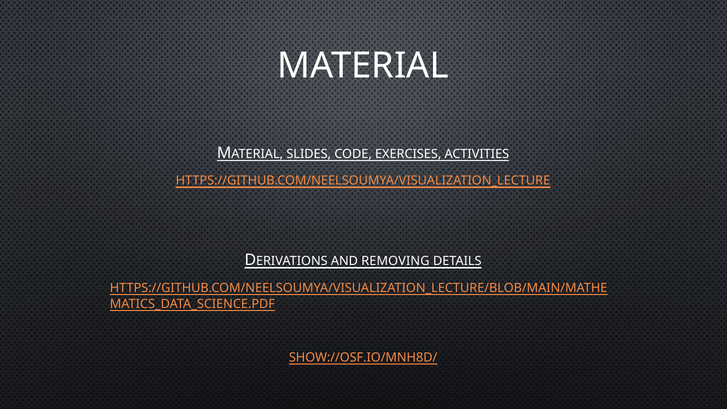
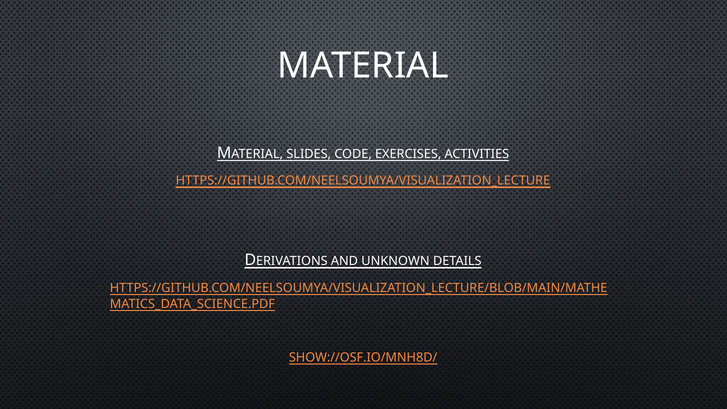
REMOVING: REMOVING -> UNKNOWN (395, 261)
